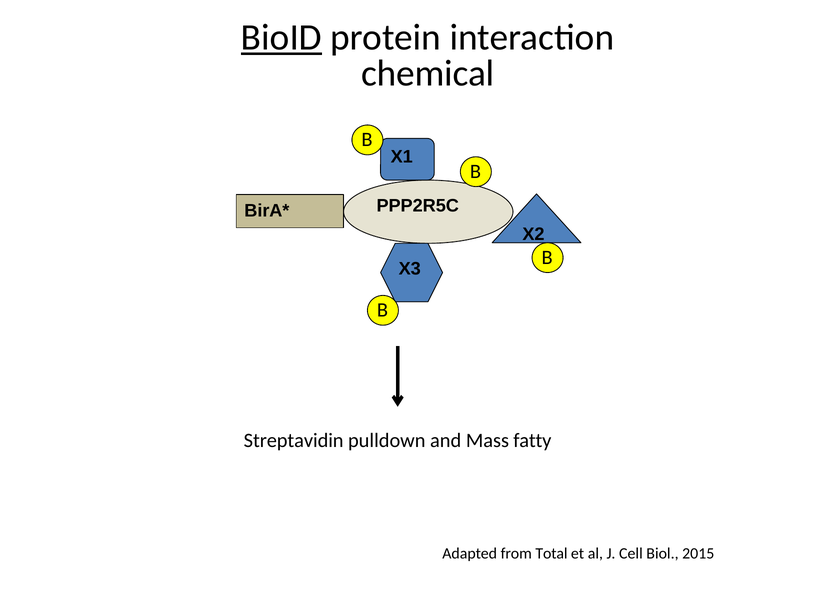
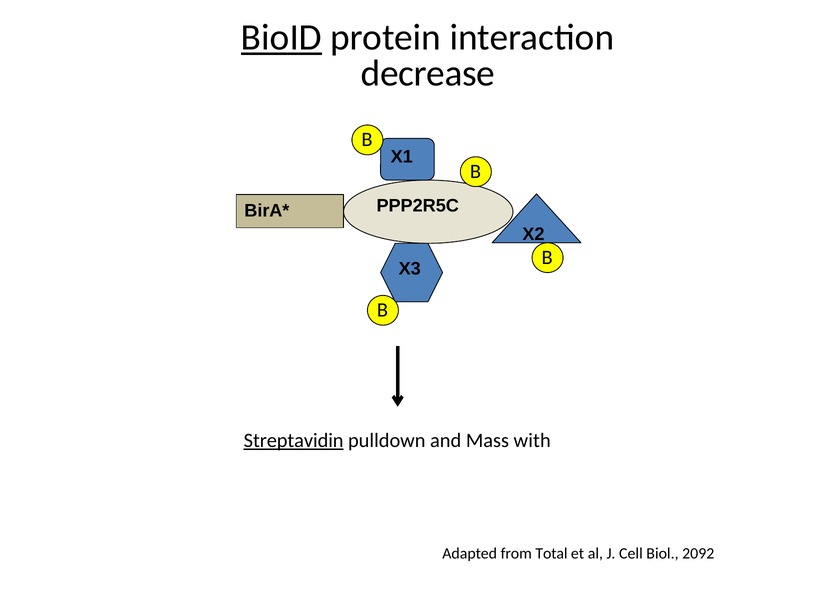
chemical: chemical -> decrease (428, 74)
Streptavidin underline: none -> present (294, 440)
fatty: fatty -> with (532, 440)
2015: 2015 -> 2092 (698, 554)
